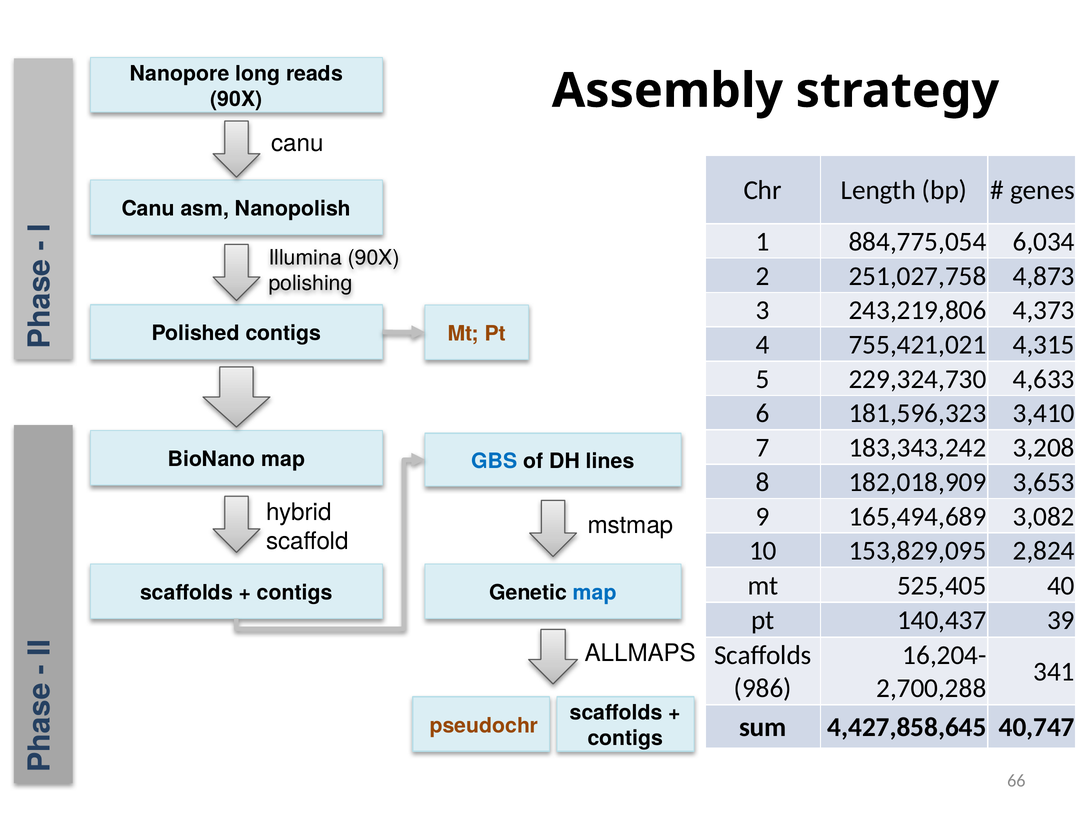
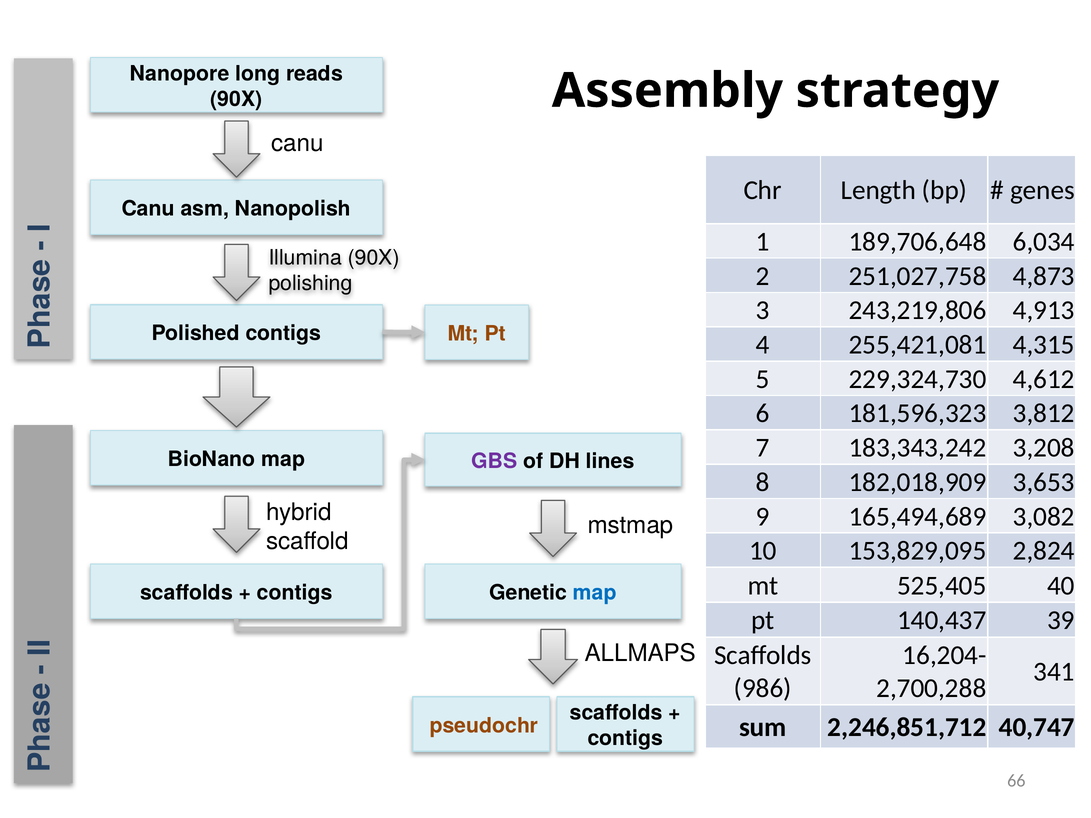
884,775,054: 884,775,054 -> 189,706,648 (918, 242)
4,373: 4,373 -> 4,913 (1044, 311)
755,421,021: 755,421,021 -> 255,421,081 (918, 345)
4,633: 4,633 -> 4,612 (1044, 379)
3,410: 3,410 -> 3,812 (1044, 414)
GBS colour: blue -> purple (494, 461)
4,427,858,645: 4,427,858,645 -> 2,246,851,712 (907, 728)
